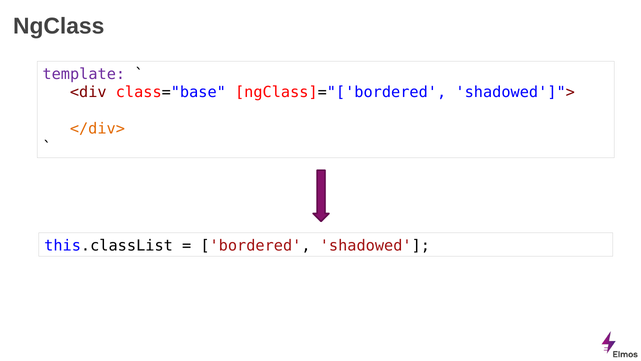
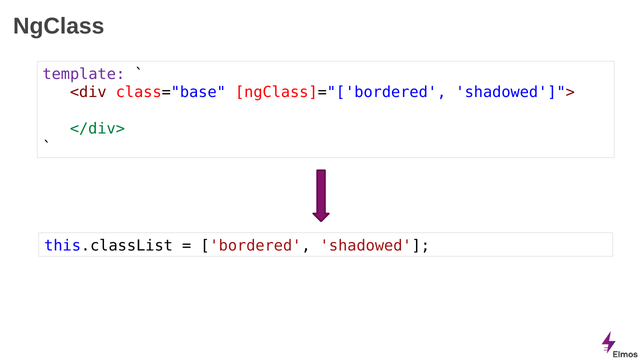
</div> colour: orange -> green (97, 129)
